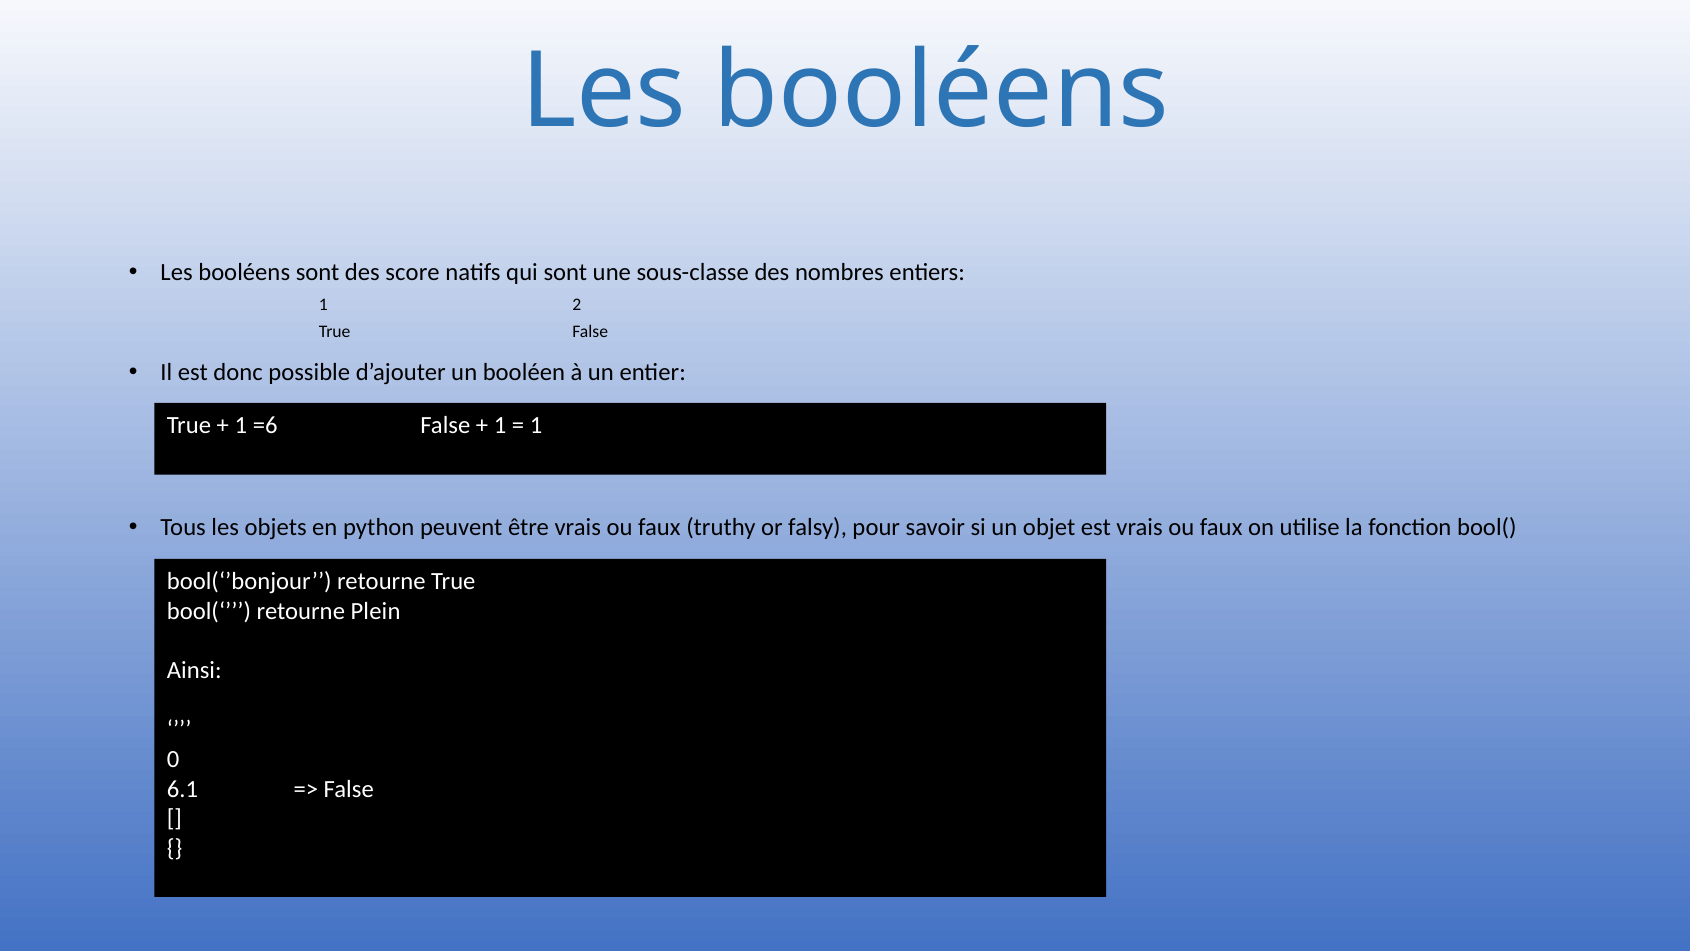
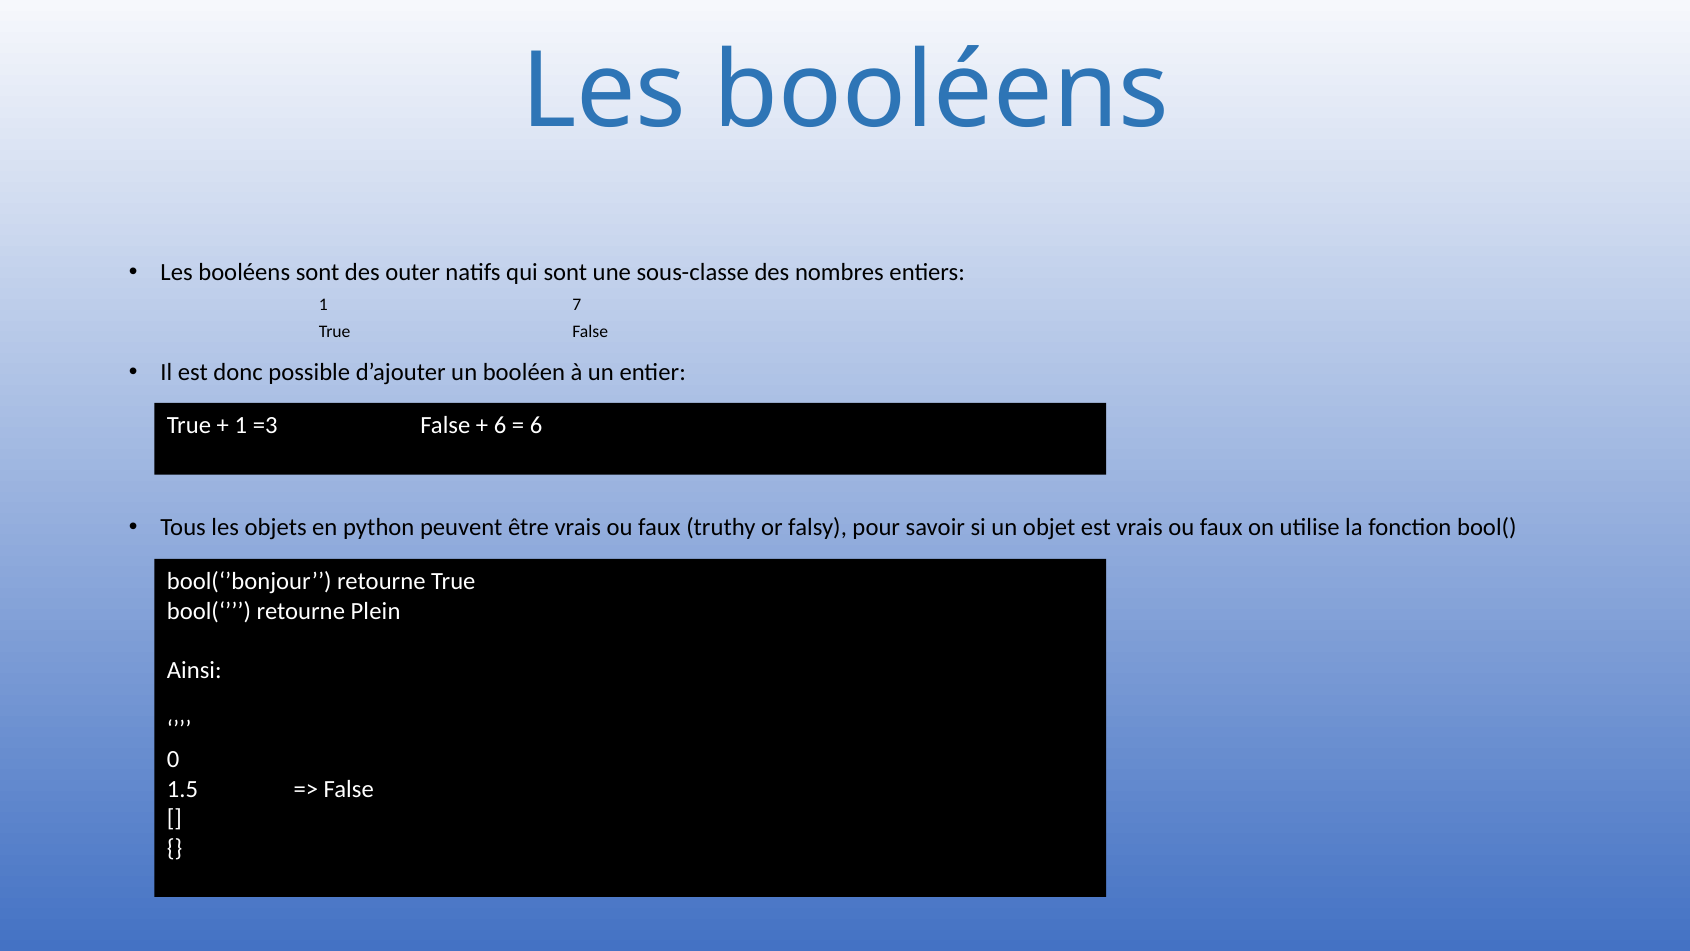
score: score -> outer (413, 273)
2: 2 -> 7 (577, 304)
=6: =6 -> =3 (265, 426)
1: 1 -> 6 (500, 426)
1: 1 -> 6 (536, 426)
6.1: 6.1 -> 1.5 (182, 789)
